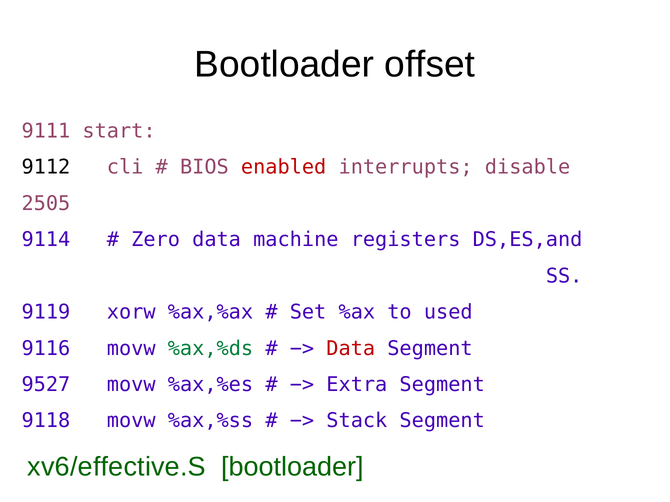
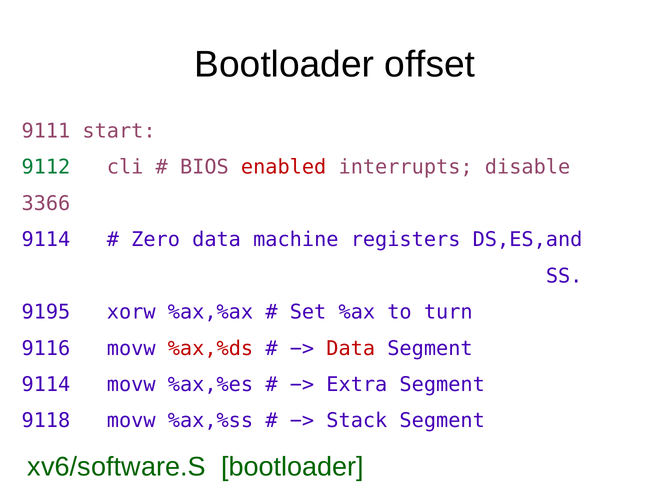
9112 colour: black -> green (46, 167)
2505: 2505 -> 3366 (46, 204)
9119: 9119 -> 9195 (46, 312)
used: used -> turn (448, 312)
%ax,%ds colour: green -> red (210, 349)
9527: 9527 -> 9114 (46, 385)
xv6/effective.S: xv6/effective.S -> xv6/software.S (117, 467)
